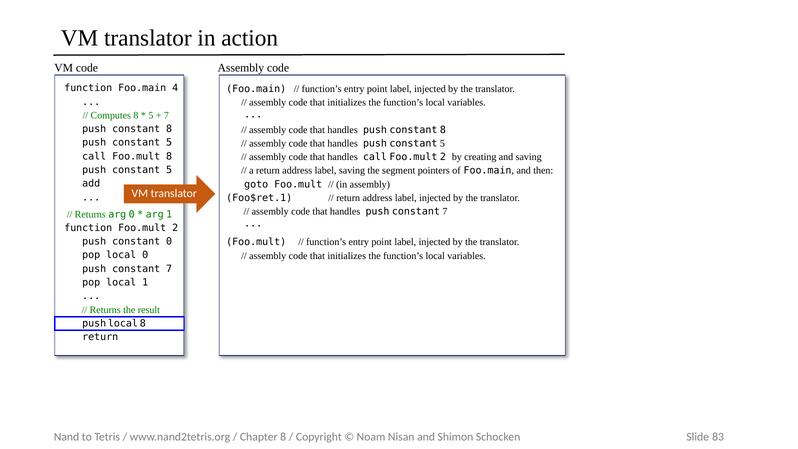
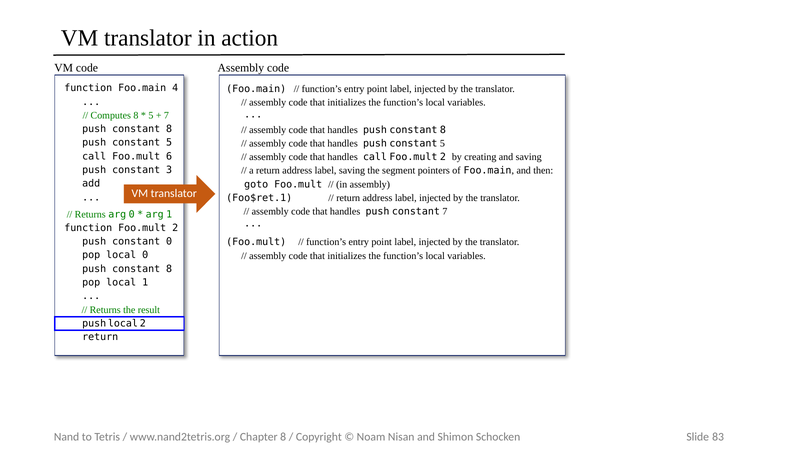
Foo.mult 8: 8 -> 6 (169, 156)
5: 5 -> 3 (169, 170)
7: 7 -> 8 (169, 269)
local 8: 8 -> 2 (143, 323)
